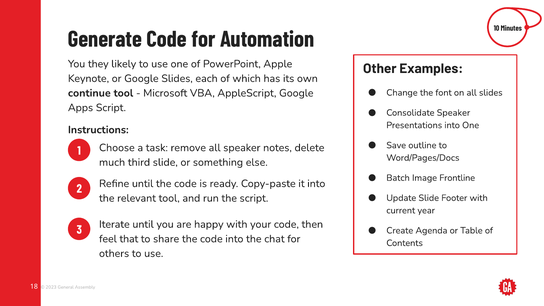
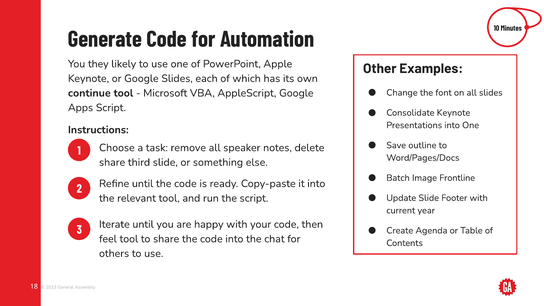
Consolidate Speaker: Speaker -> Keynote (453, 113)
much: much -> share (112, 162)
feel that: that -> tool (129, 239)
